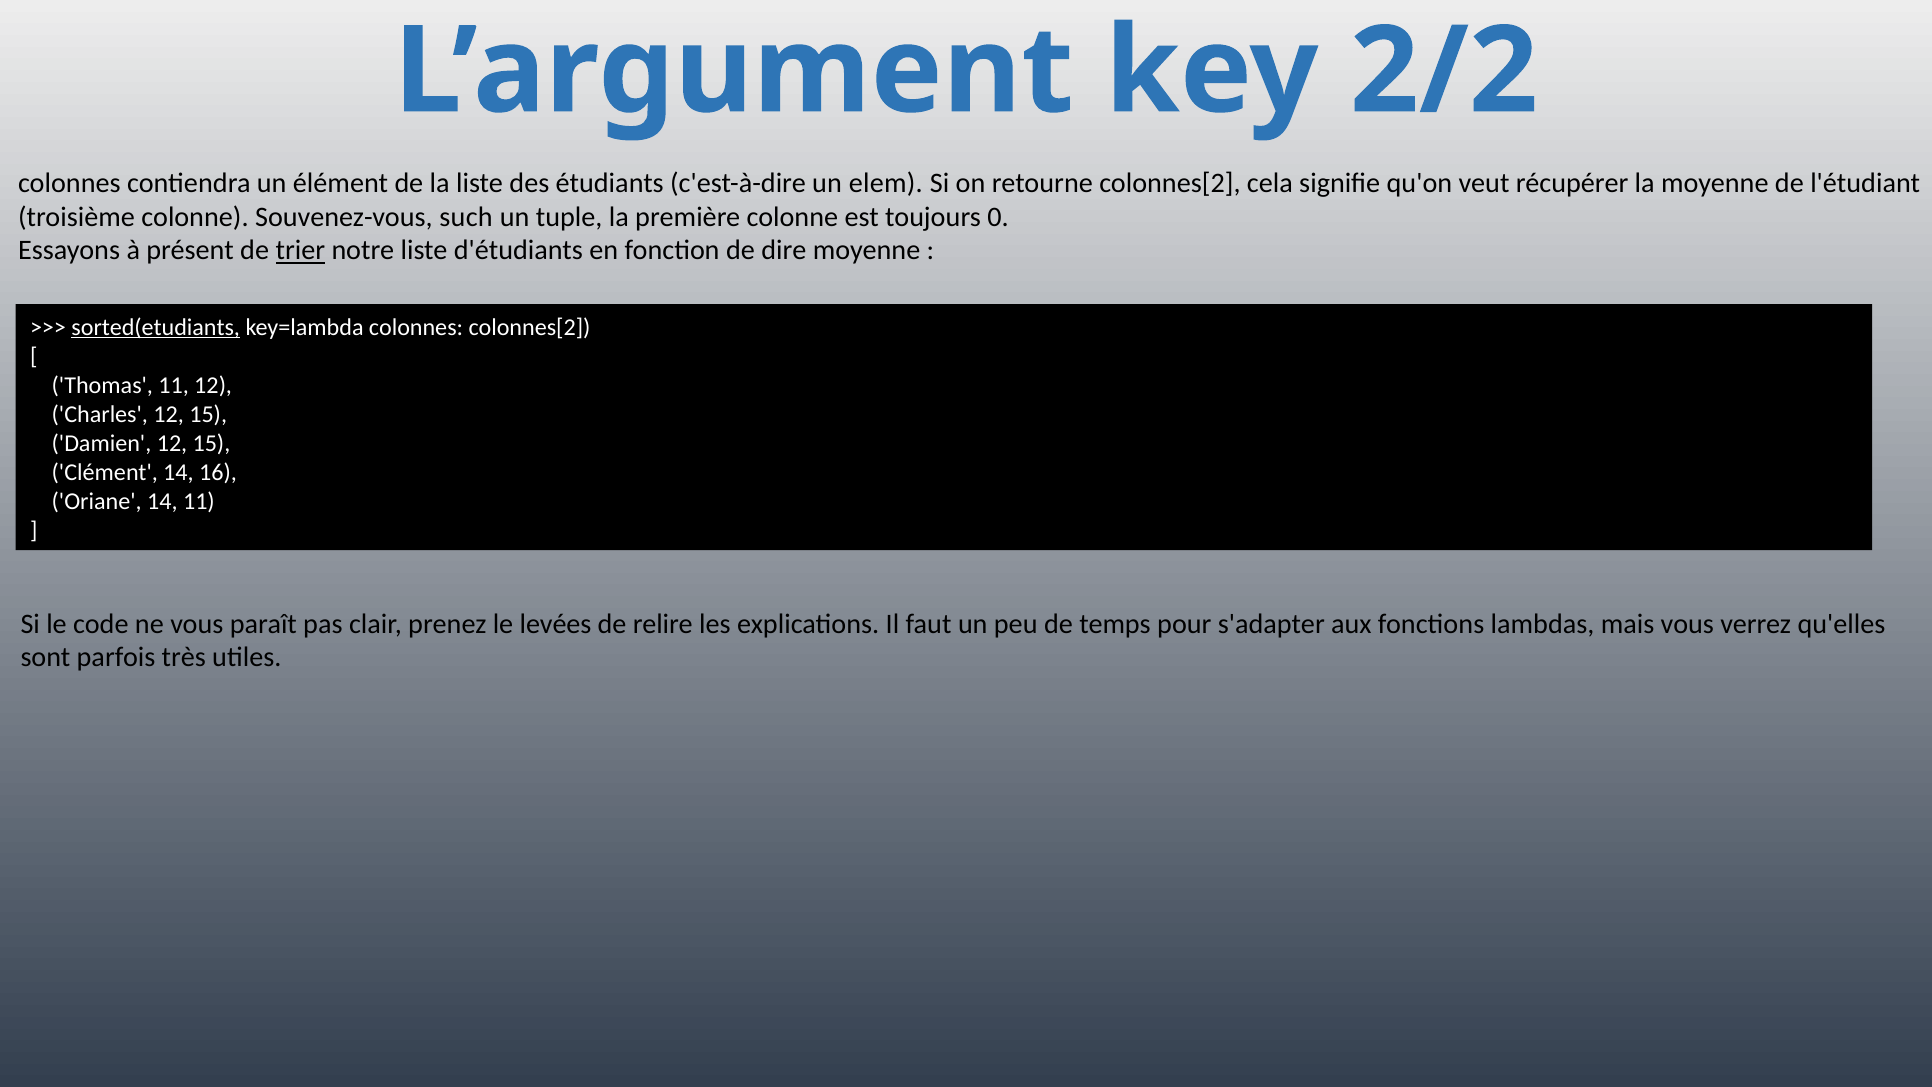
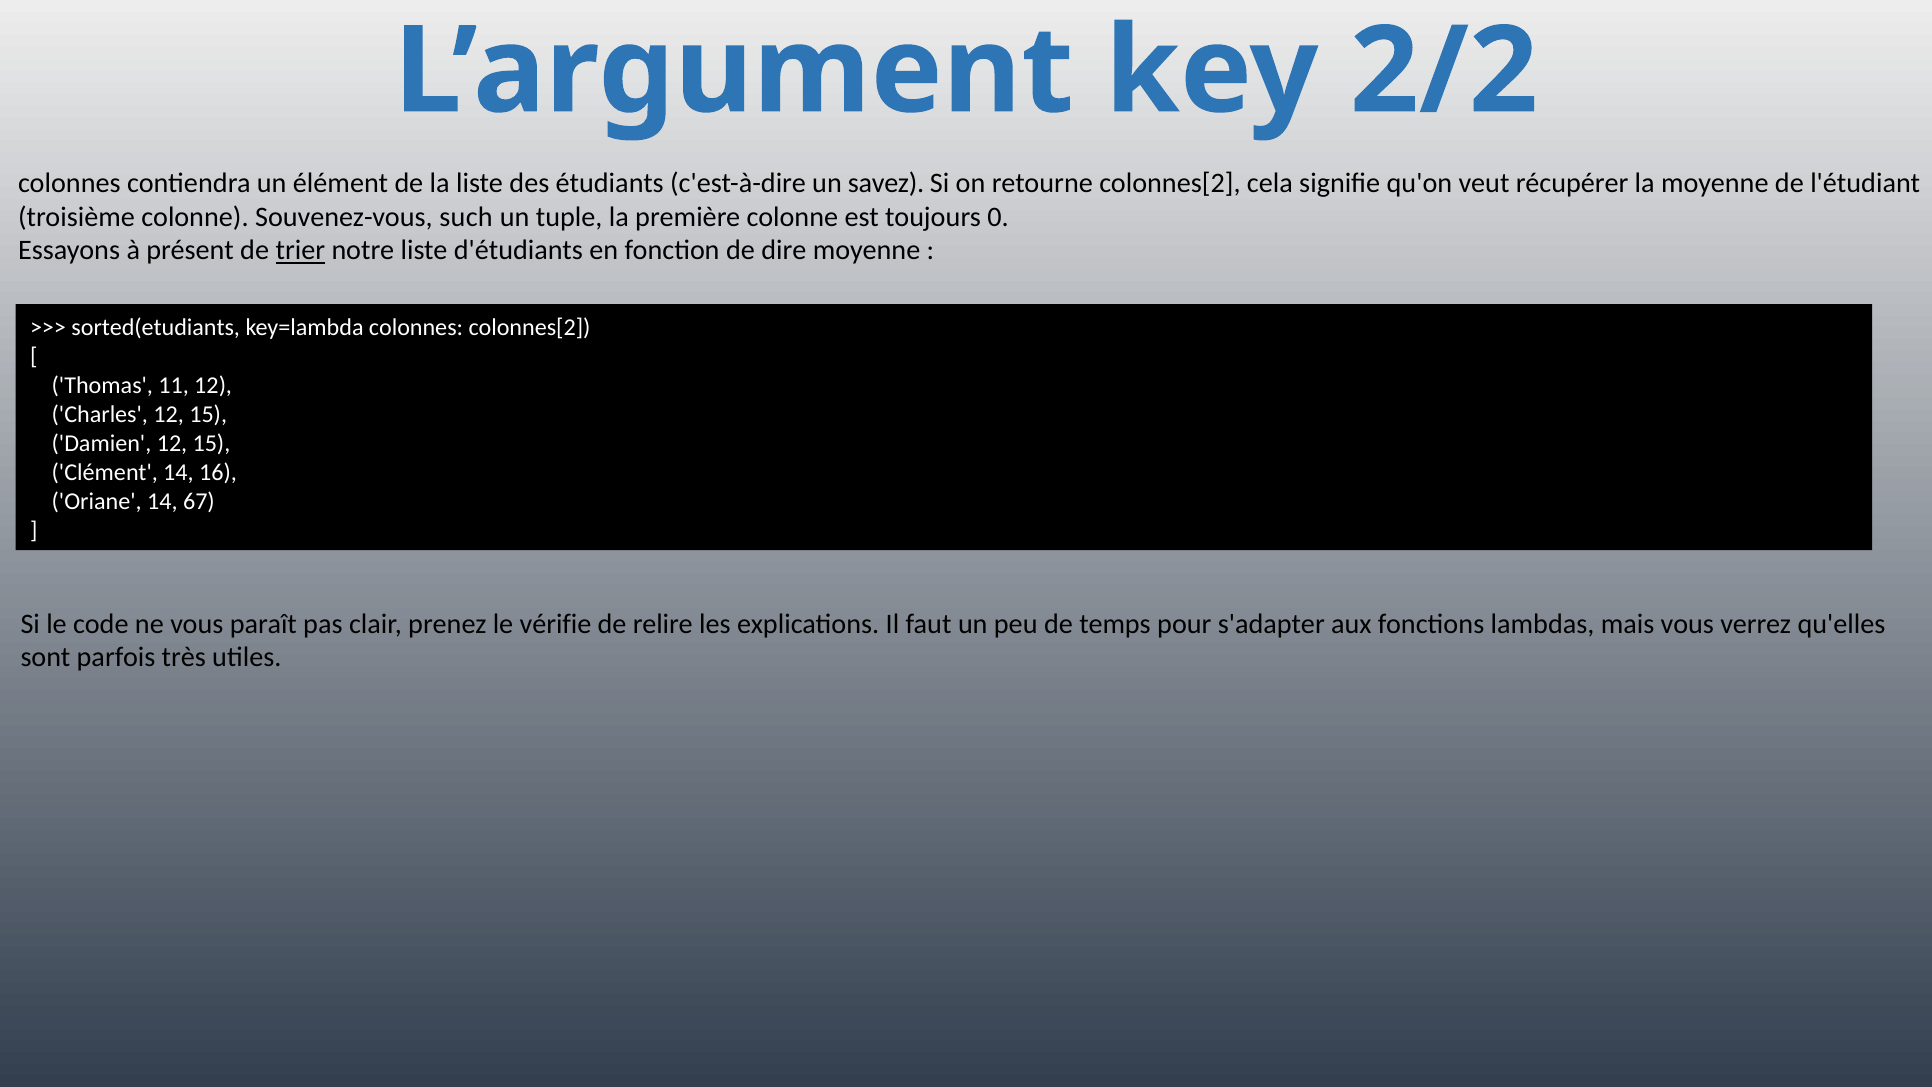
elem: elem -> savez (886, 183)
sorted(etudiants underline: present -> none (156, 327)
14 11: 11 -> 67 (199, 501)
levées: levées -> vérifie (555, 624)
